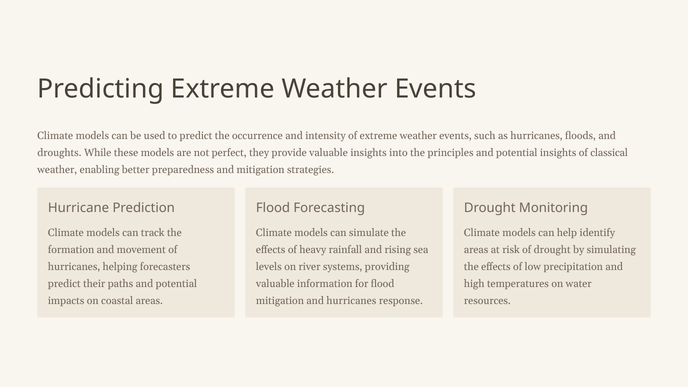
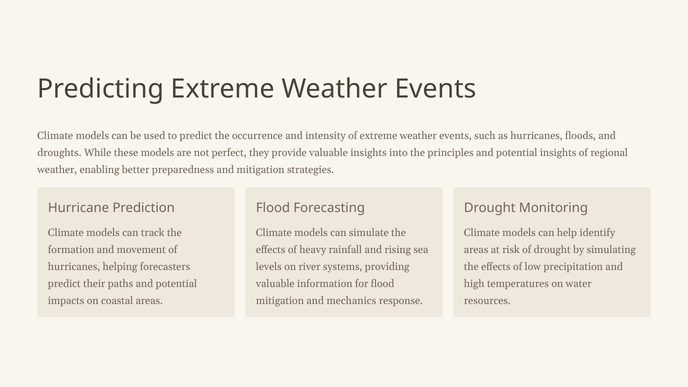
classical: classical -> regional (609, 153)
and hurricanes: hurricanes -> mechanics (351, 301)
